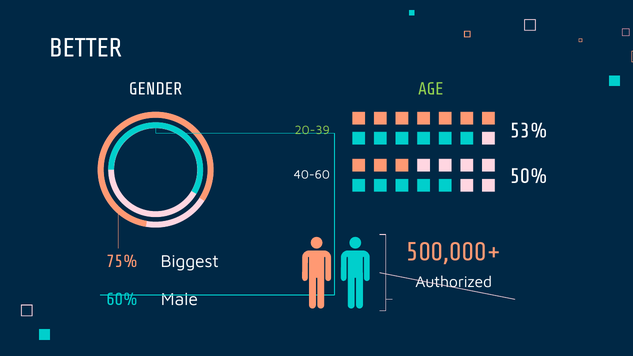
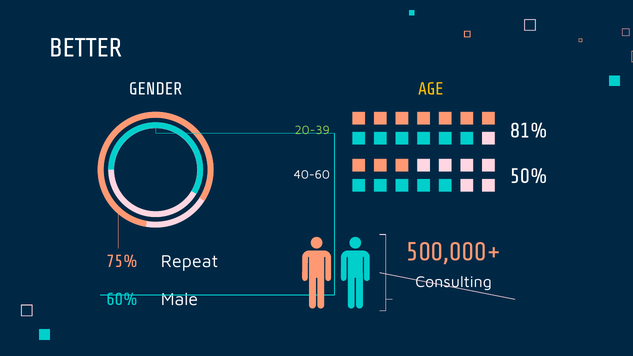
AGE colour: light green -> yellow (431, 89)
53%: 53% -> 81% (529, 131)
Biggest: Biggest -> Repeat (189, 261)
Authorized: Authorized -> Consulting (454, 282)
